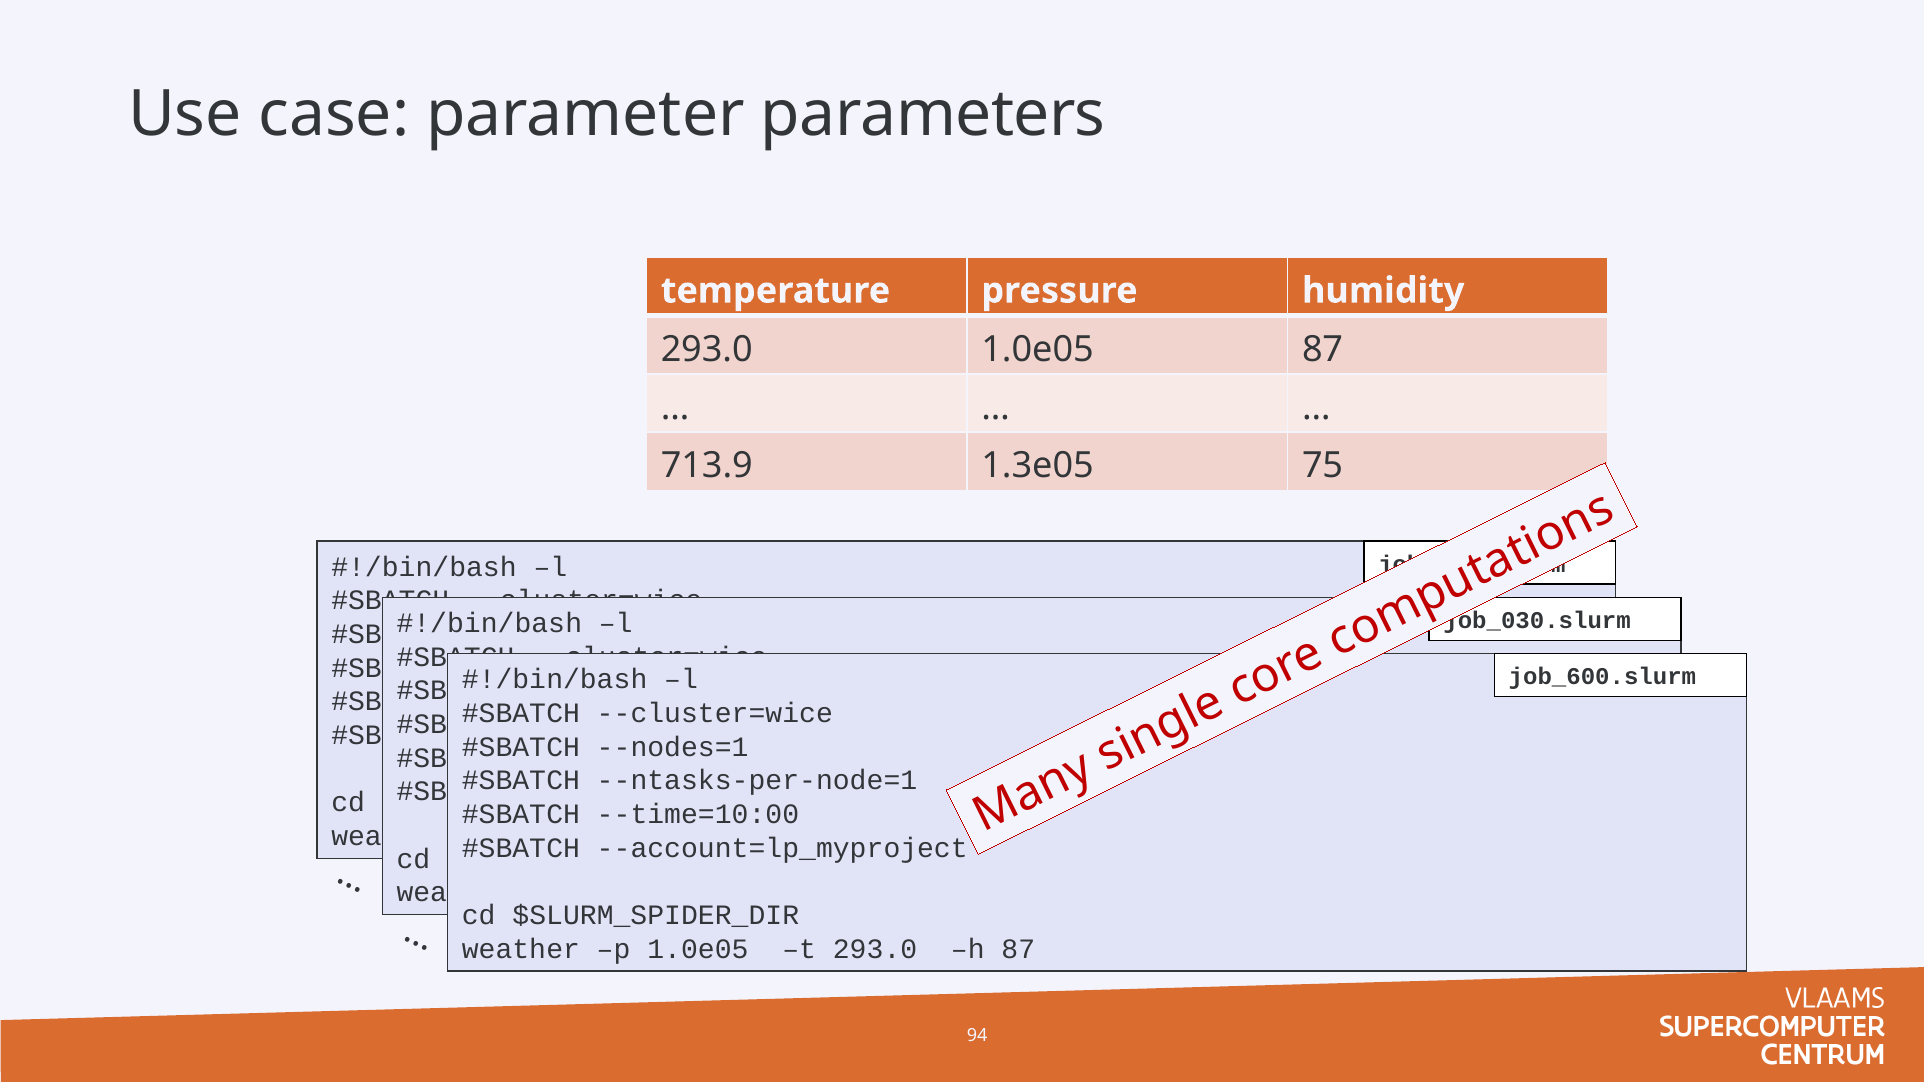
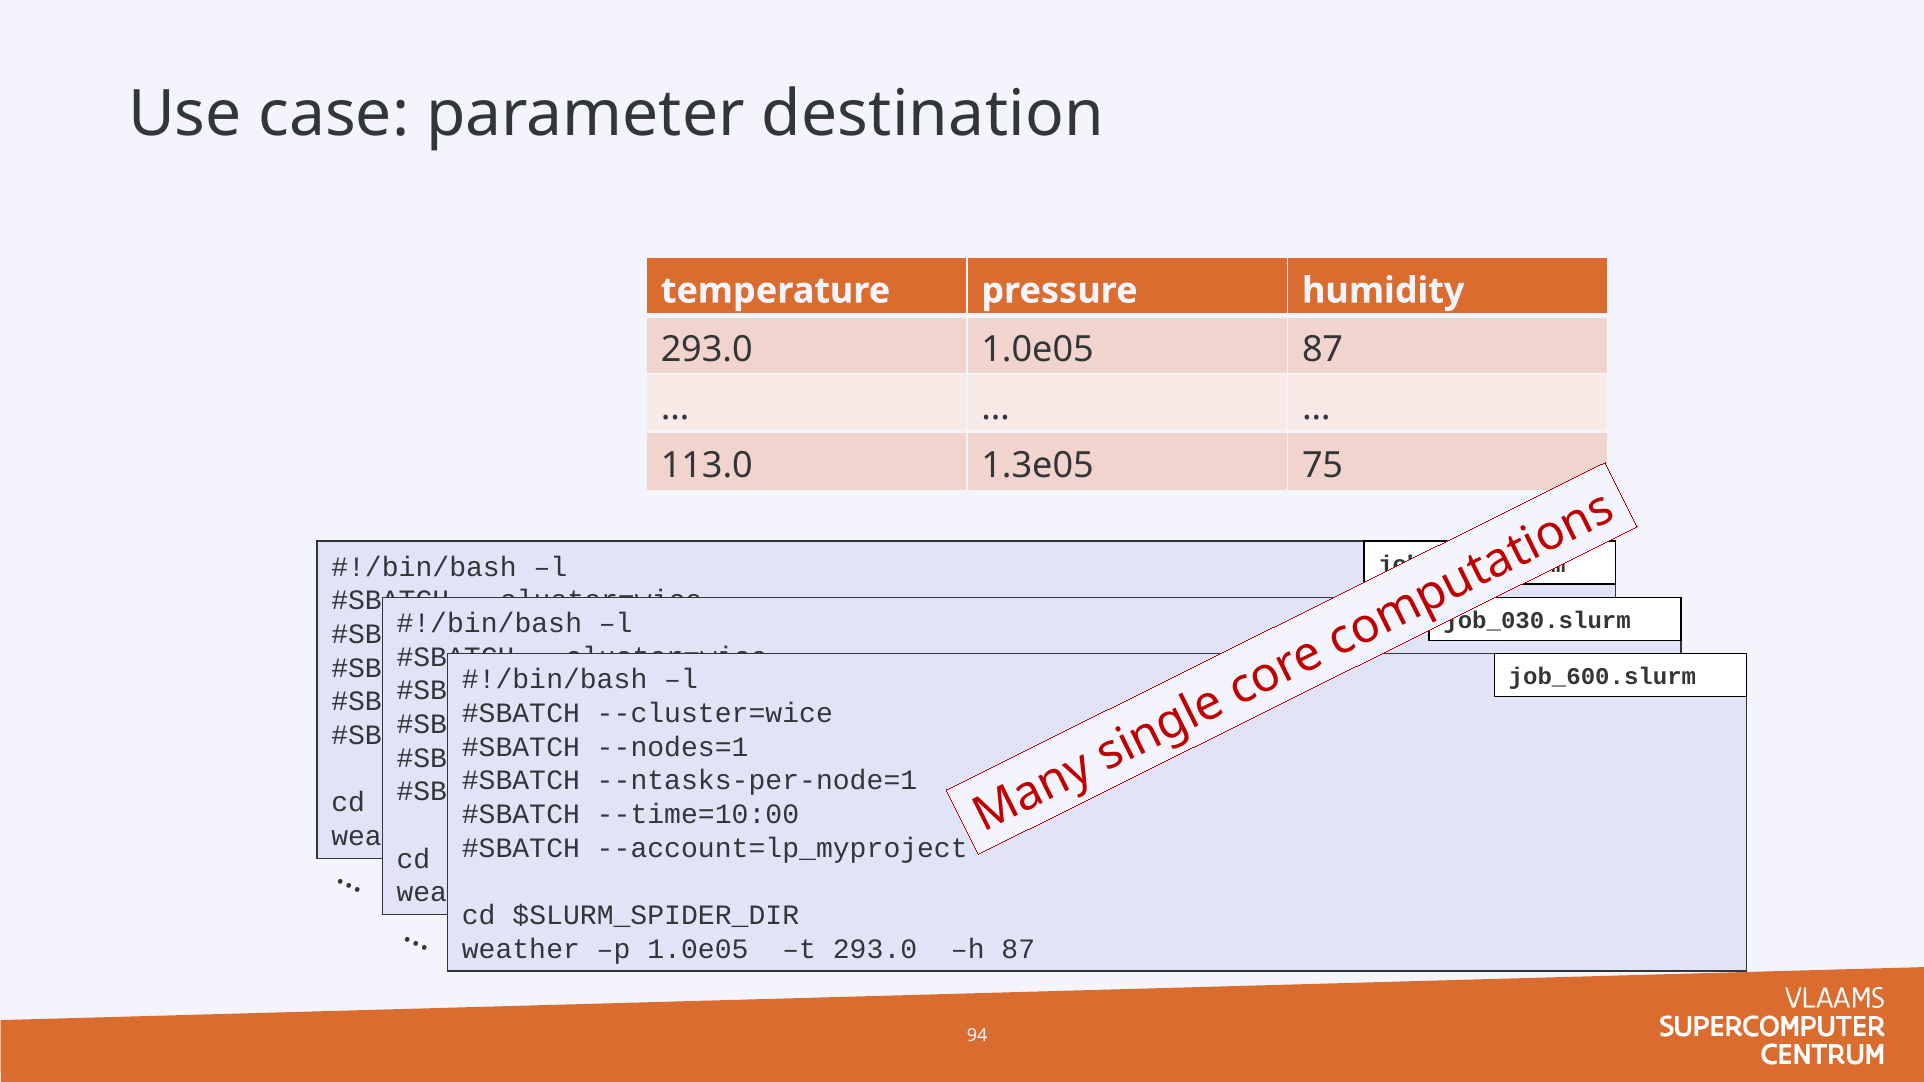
parameters: parameters -> destination (933, 115)
713.9: 713.9 -> 113.0 (707, 466)
